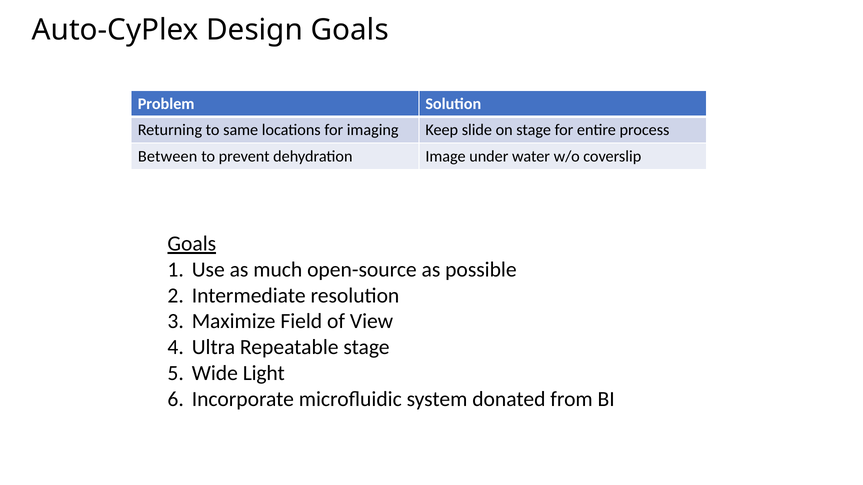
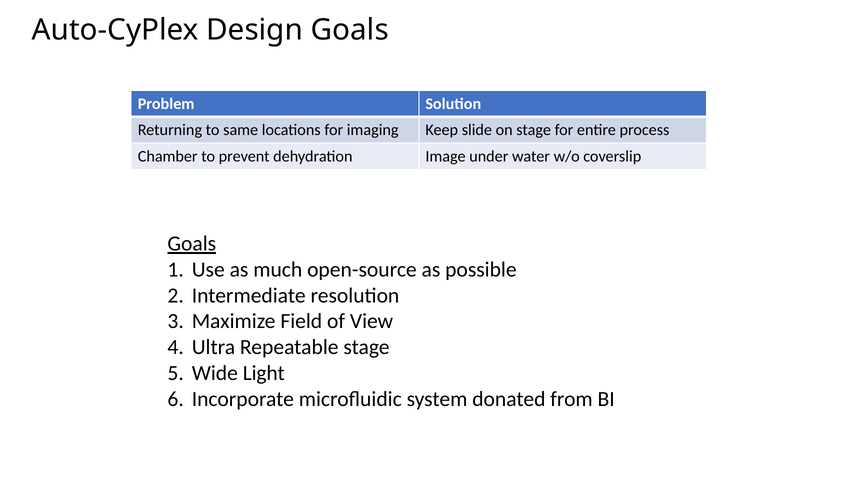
Between: Between -> Chamber (168, 156)
